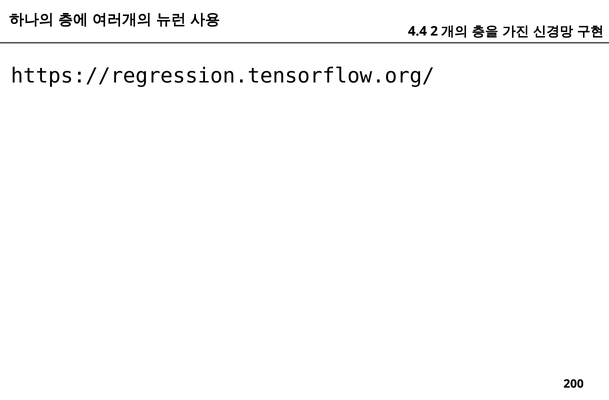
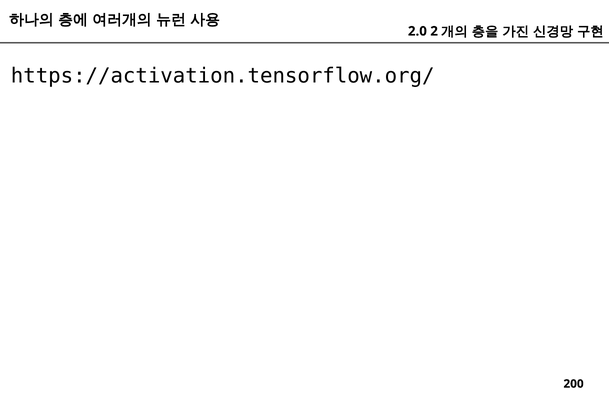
4.4: 4.4 -> 2.0 (417, 31)
https://regression.tensorflow.org/: https://regression.tensorflow.org/ -> https://activation.tensorflow.org/ (223, 76)
